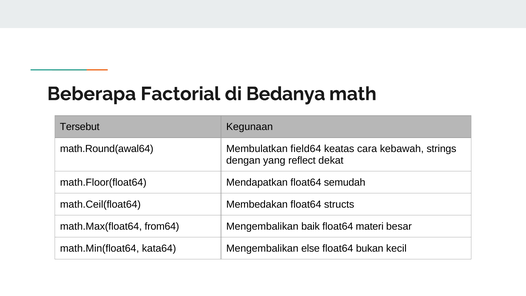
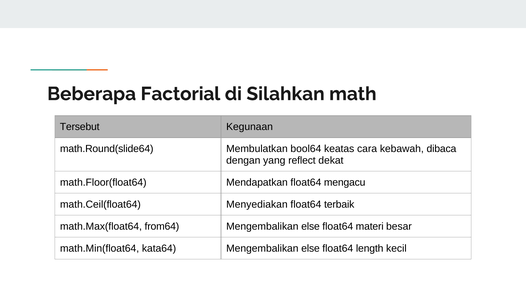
Bedanya: Bedanya -> Silahkan (286, 94)
math.Round(awal64: math.Round(awal64 -> math.Round(slide64 (107, 149)
field64: field64 -> bool64 (306, 149)
strings: strings -> dibaca (441, 149)
semudah: semudah -> mengacu (345, 182)
Membedakan: Membedakan -> Menyediakan (257, 204)
structs: structs -> terbaik (339, 204)
baik: baik -> else (310, 226)
bukan: bukan -> length (370, 248)
